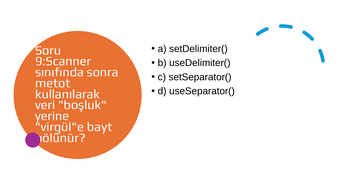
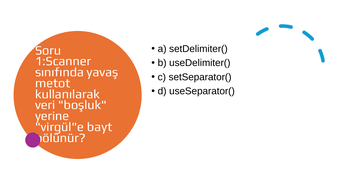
9:Scanner: 9:Scanner -> 1:Scanner (63, 61)
sonra: sonra -> yavaş (103, 72)
